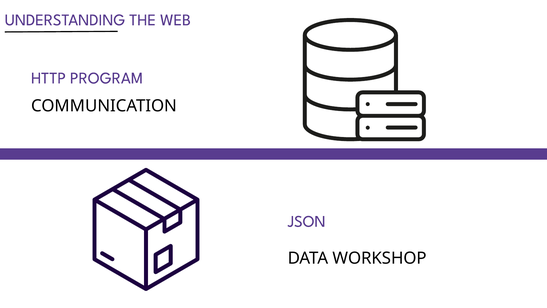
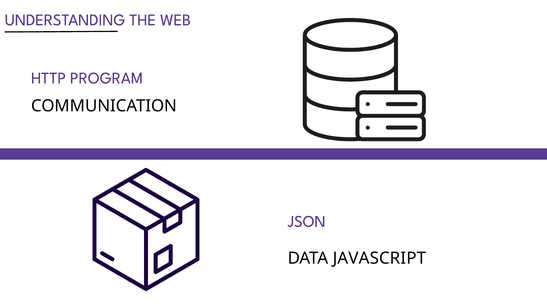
WORKSHOP: WORKSHOP -> JAVASCRIPT (380, 258)
